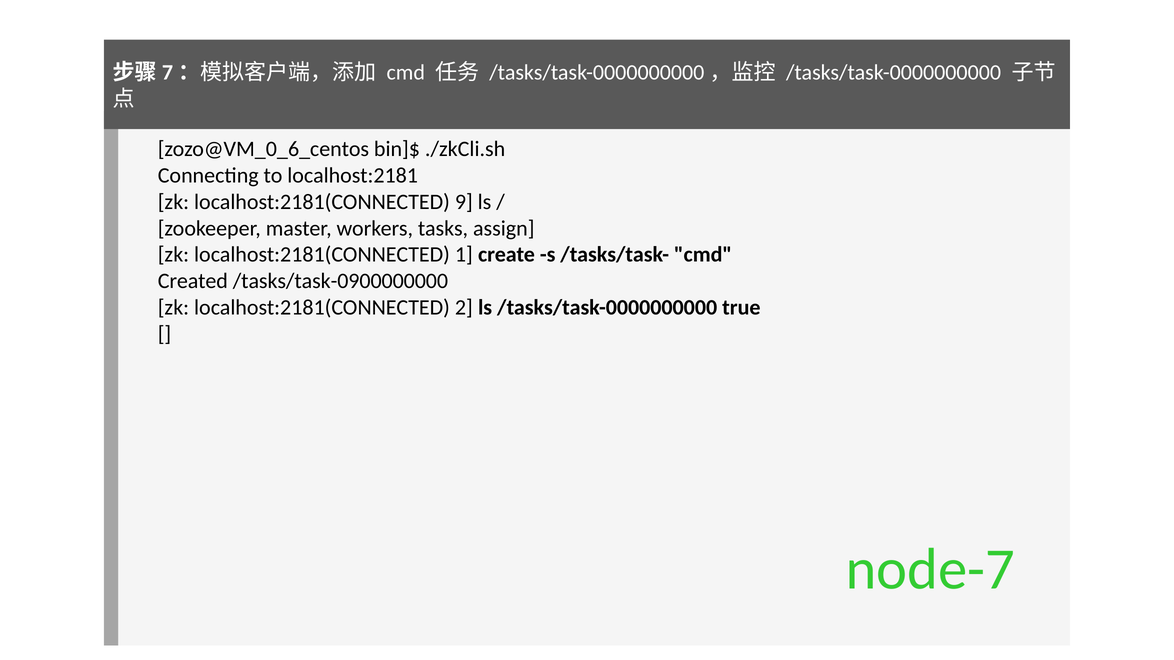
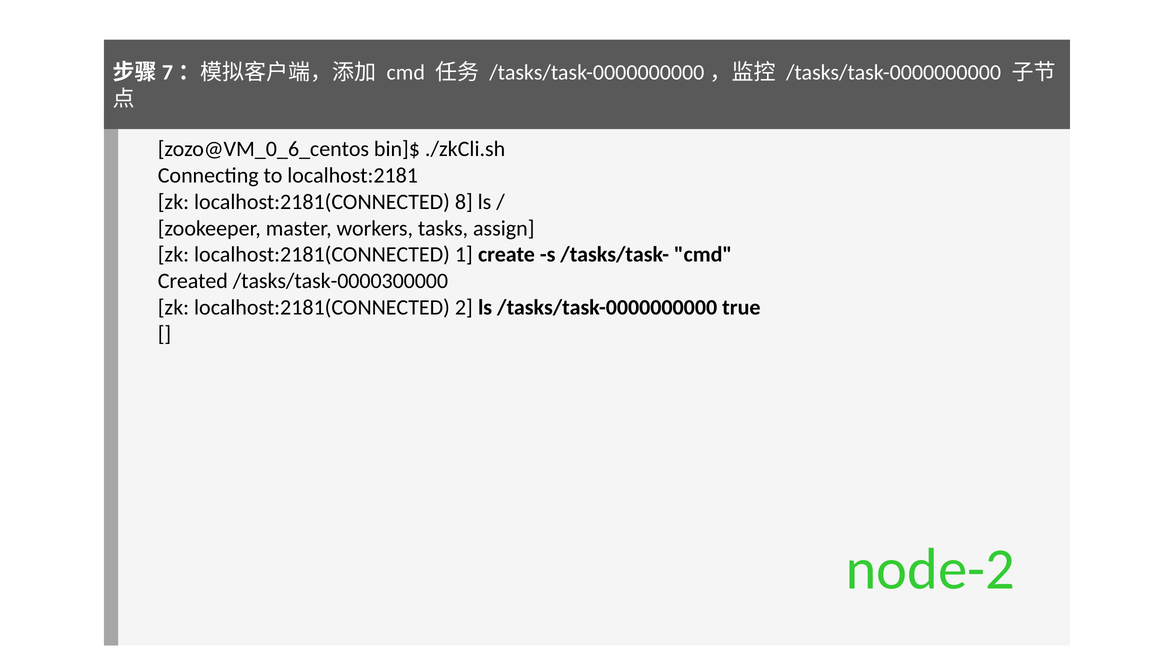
9: 9 -> 8 (464, 202)
/tasks/task-0900000000: /tasks/task-0900000000 -> /tasks/task-0000300000 (340, 281)
node-7: node-7 -> node-2 (930, 569)
